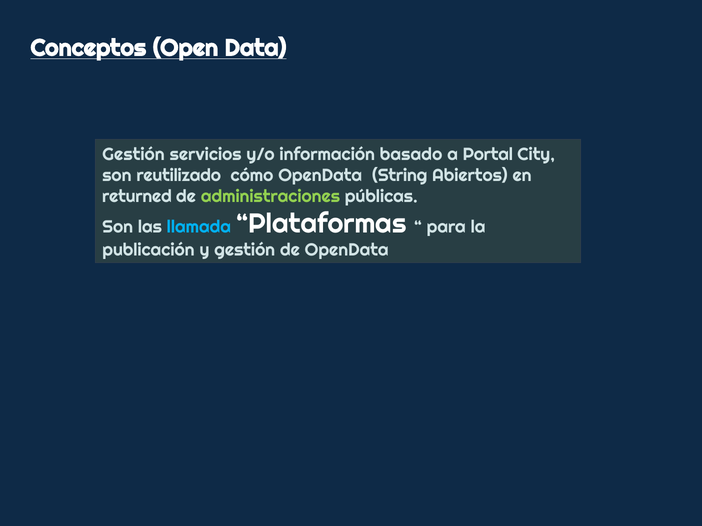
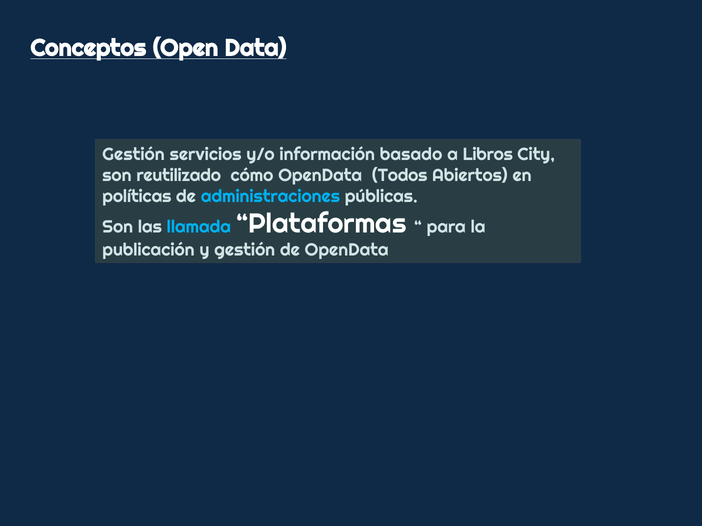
Portal: Portal -> Libros (488, 154)
String: String -> Todos (400, 175)
returned: returned -> políticas (137, 197)
administraciones colour: light green -> light blue (270, 197)
